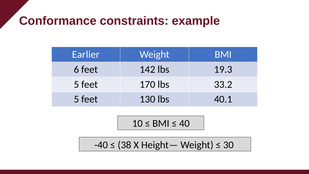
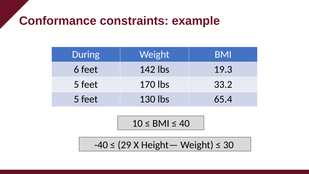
Earlier: Earlier -> During (86, 54)
40.1: 40.1 -> 65.4 (223, 99)
38: 38 -> 29 (124, 145)
